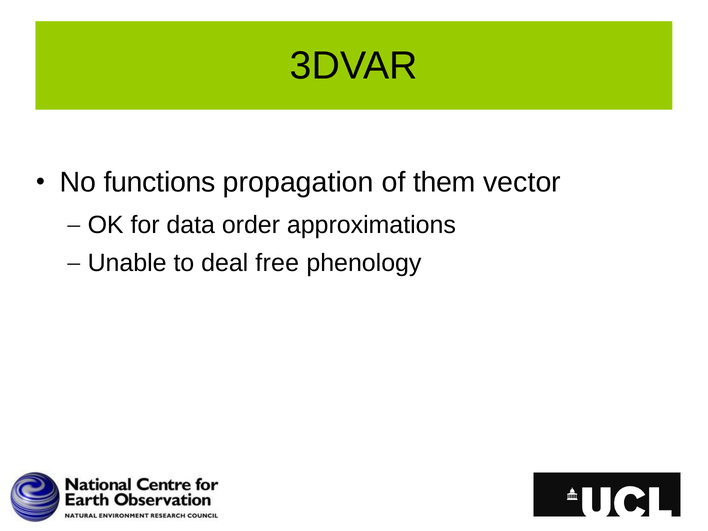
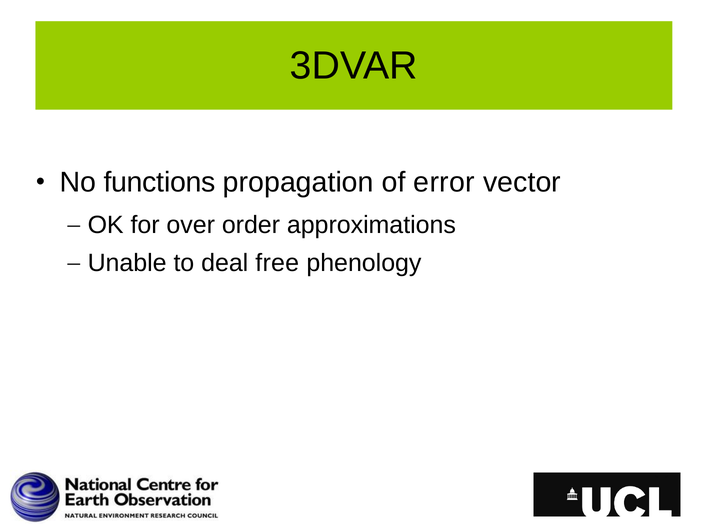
them: them -> error (444, 182)
data: data -> over (191, 225)
